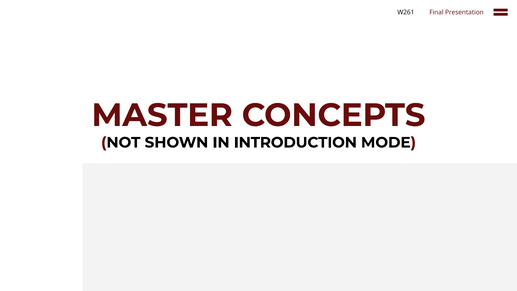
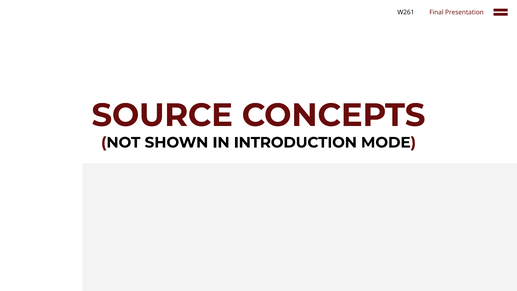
MASTER: MASTER -> SOURCE (162, 115)
